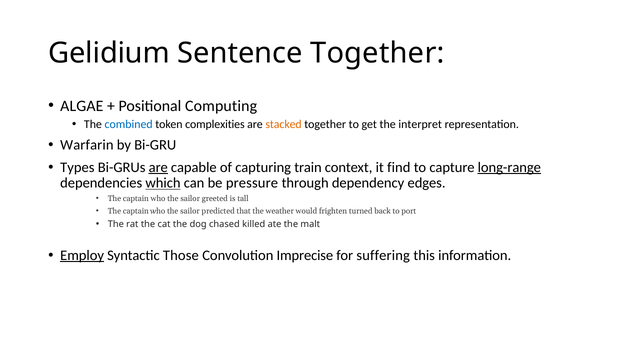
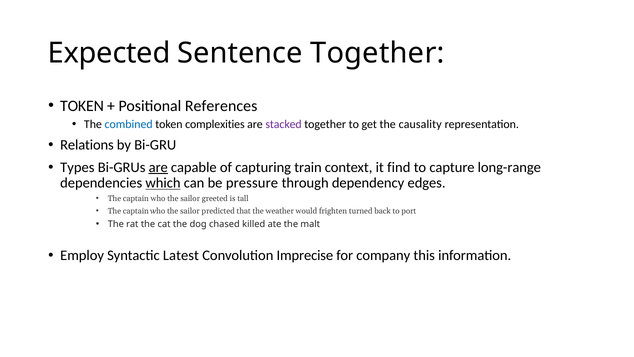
Gelidium: Gelidium -> Expected (109, 53)
ALGAE: ALGAE -> TOKEN (82, 106)
Computing: Computing -> References (221, 106)
stacked colour: orange -> purple (284, 124)
interpret: interpret -> causality (420, 124)
Warfarin: Warfarin -> Relations (87, 145)
long-range underline: present -> none (509, 167)
Employ underline: present -> none (82, 255)
Those: Those -> Latest (181, 255)
suffering: suffering -> company (383, 255)
